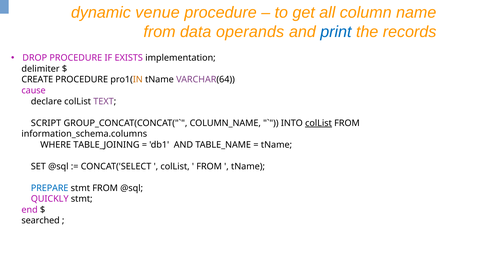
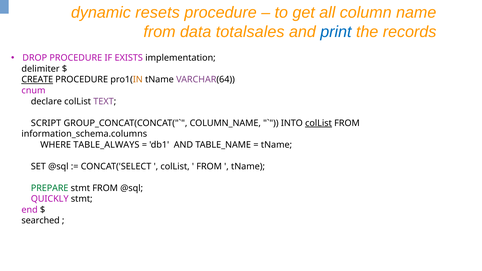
venue: venue -> resets (158, 13)
operands: operands -> totalsales (250, 32)
CREATE underline: none -> present (37, 80)
cause: cause -> cnum (34, 91)
TABLE_JOINING: TABLE_JOINING -> TABLE_ALWAYS (106, 145)
PREPARE colour: blue -> green (50, 188)
